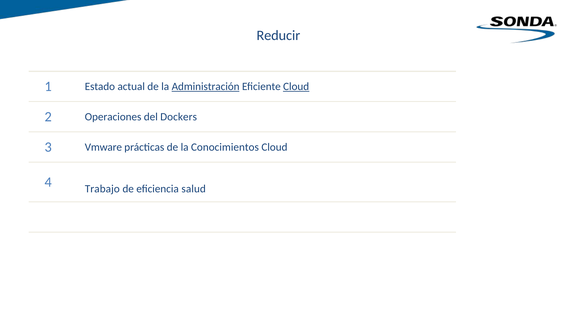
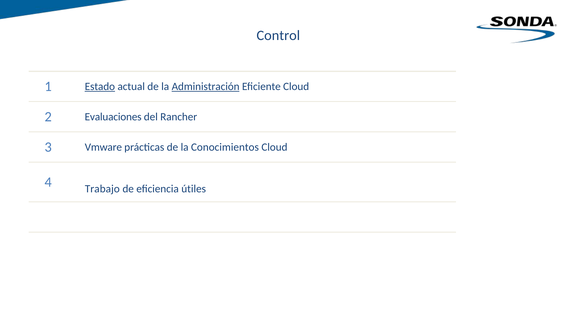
Reducir: Reducir -> Control (278, 35)
Estado underline: none -> present (100, 86)
Cloud underline: present -> none (296, 86)
Operaciones: Operaciones -> Evaluaciones (113, 117)
Dockers: Dockers -> Rancher (179, 117)
salud: salud -> útiles (194, 189)
